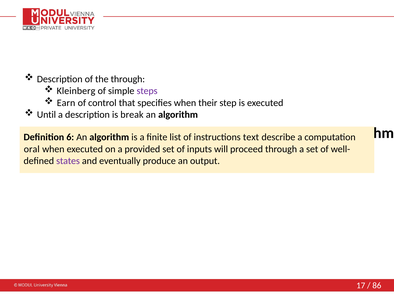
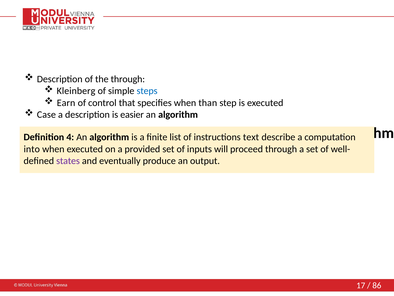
steps colour: purple -> blue (147, 91)
their: their -> than (208, 103)
Until: Until -> Case (46, 114)
break: break -> easier (132, 114)
6: 6 -> 4 (70, 137)
oral: oral -> into (32, 149)
